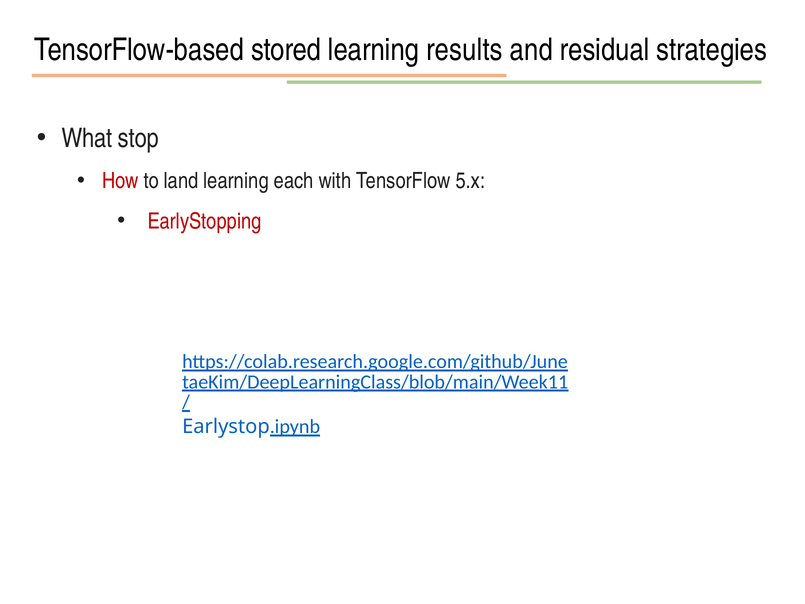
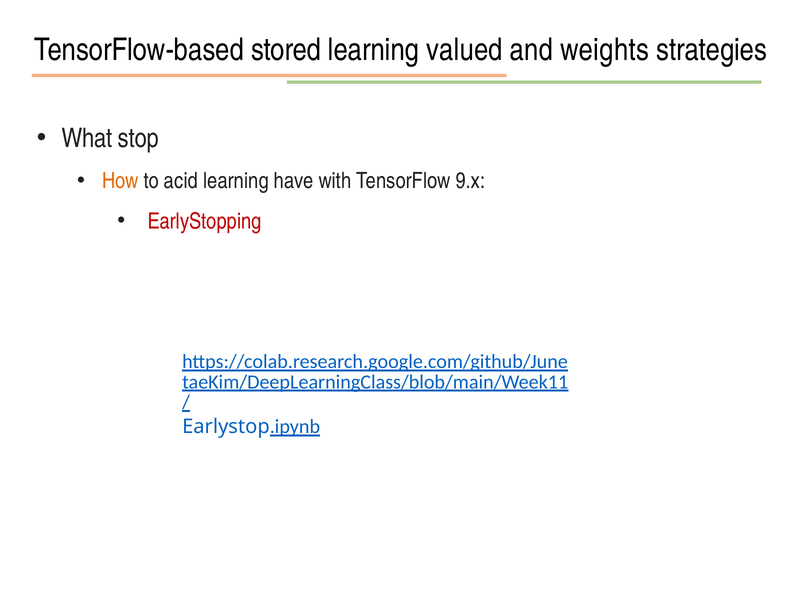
results: results -> valued (464, 50)
residual: residual -> weights (604, 50)
How colour: red -> orange (120, 181)
land: land -> acid (181, 181)
each: each -> have (294, 181)
5.x: 5.x -> 9.x (470, 181)
